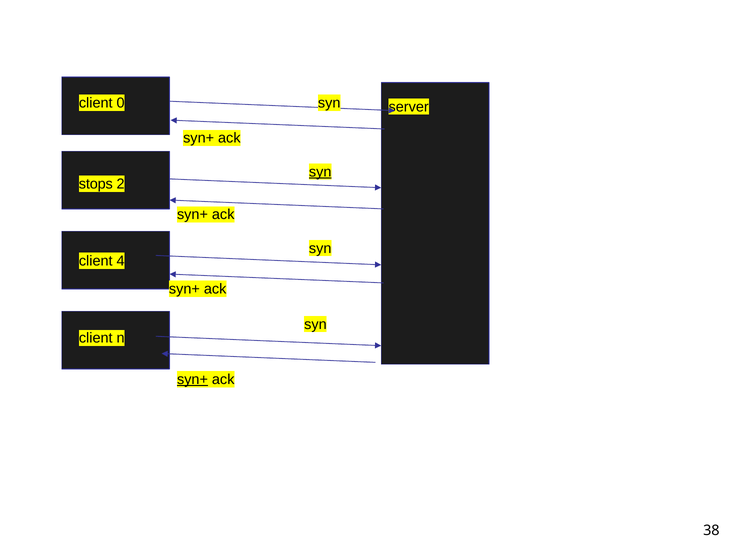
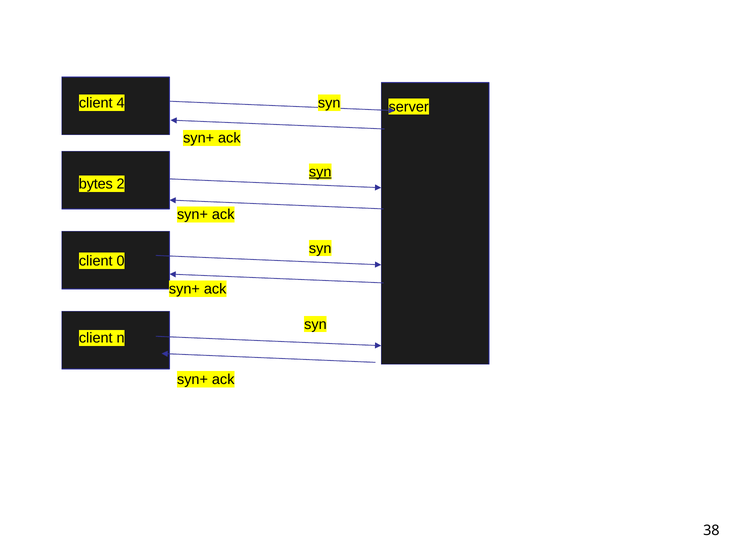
0: 0 -> 4 (121, 103)
stops: stops -> bytes (96, 184)
4: 4 -> 0 (121, 261)
syn+ underline: present -> none (192, 380)
